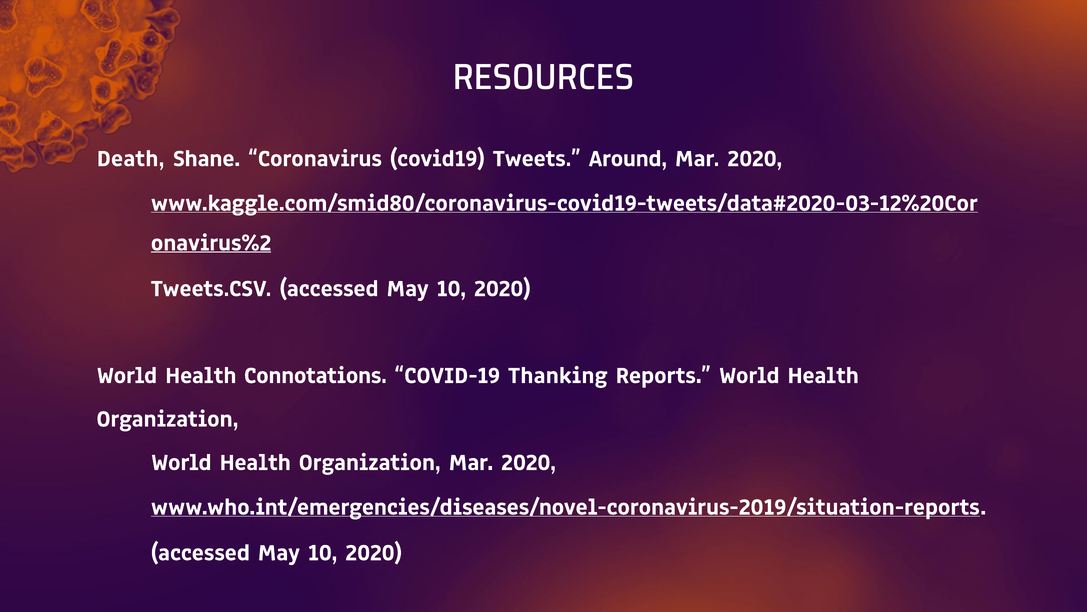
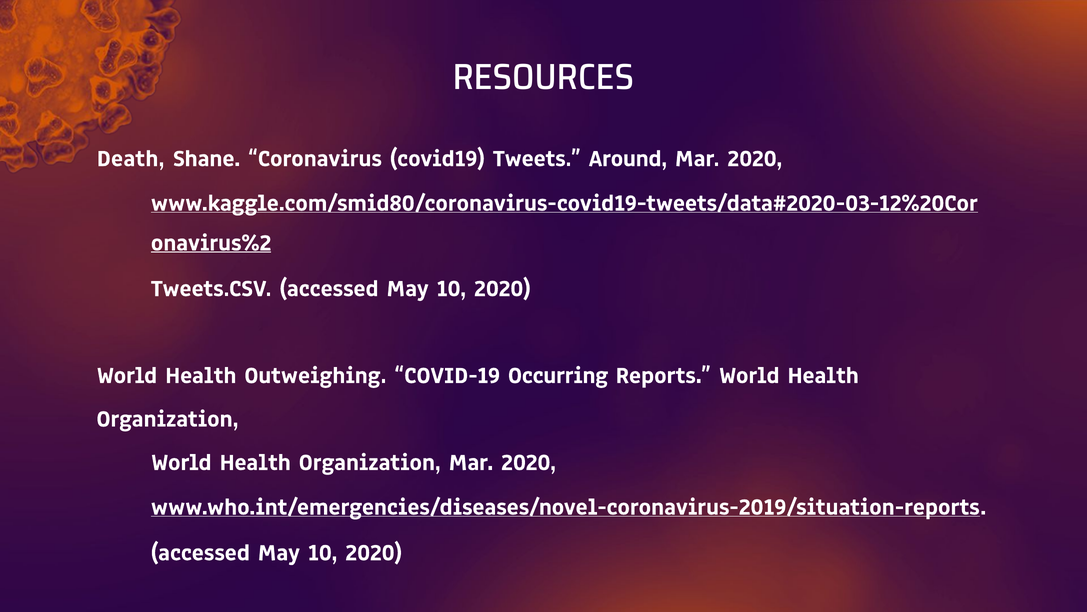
Connotations: Connotations -> Outweighing (315, 375)
Thanking: Thanking -> Occurring (558, 375)
